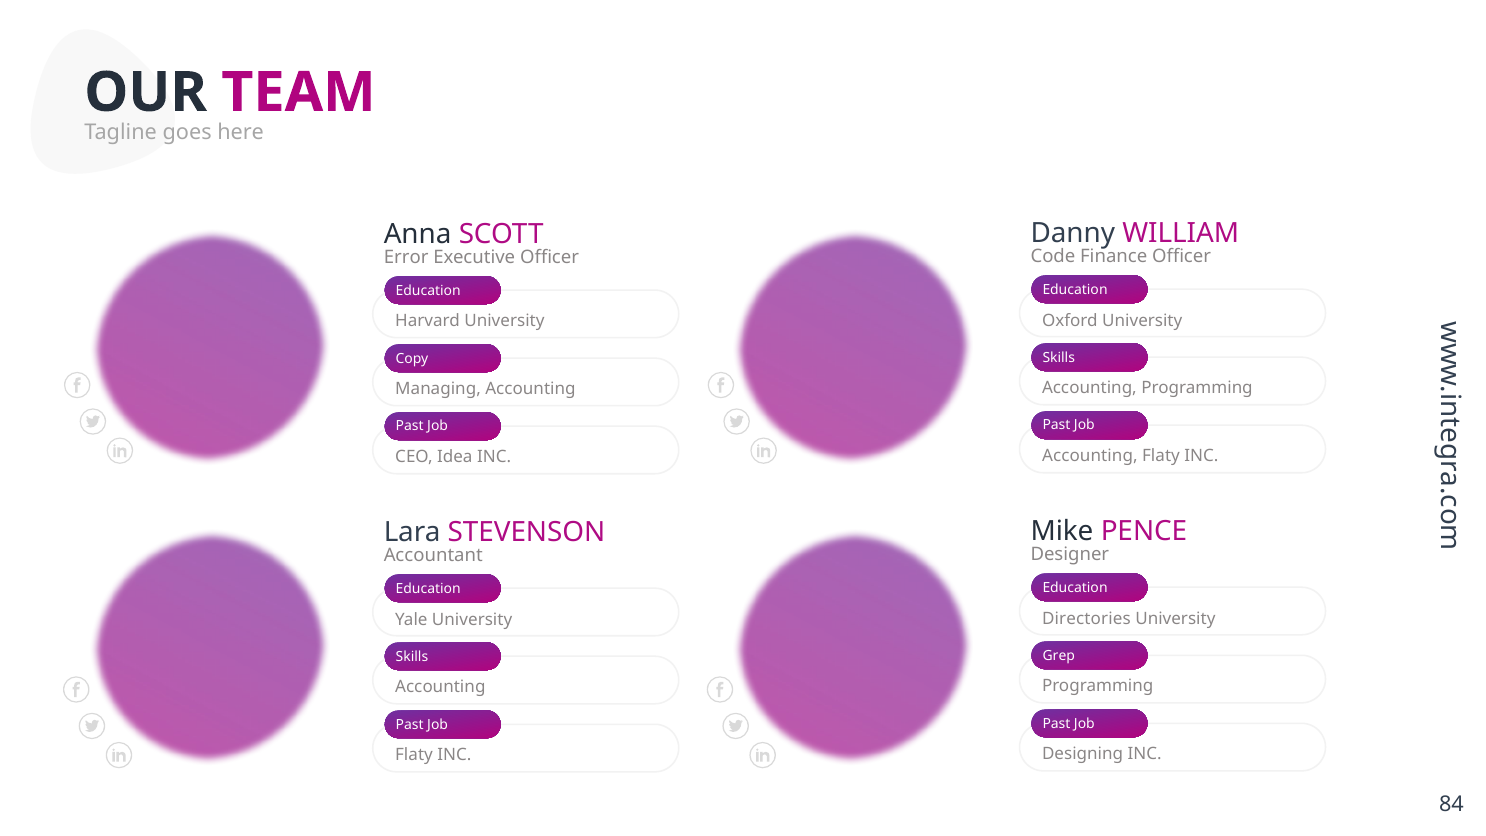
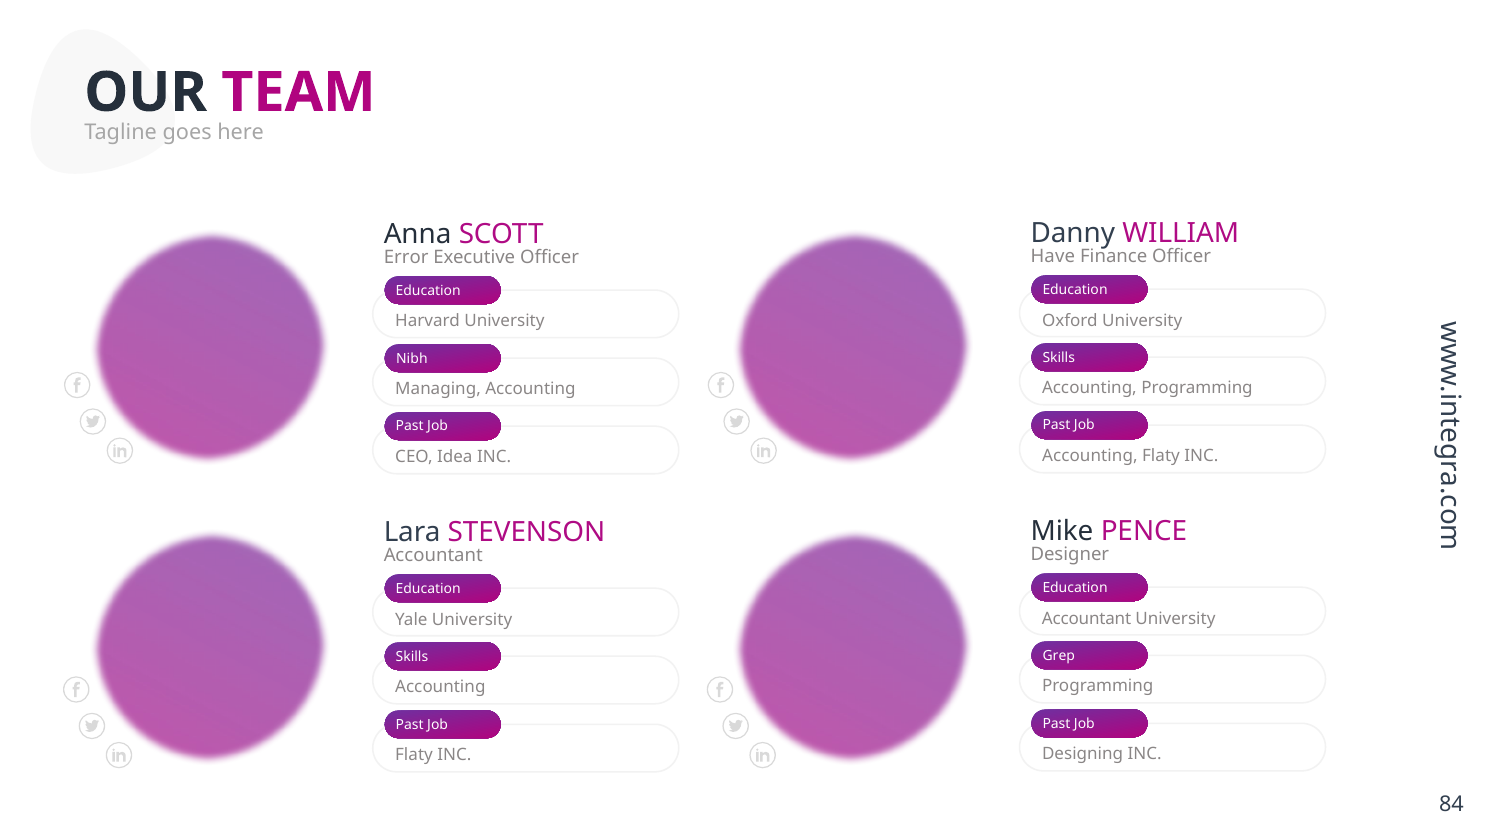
Code: Code -> Have (1053, 256)
Copy: Copy -> Nibh (412, 359)
Directories: Directories -> Accountant (1087, 618)
